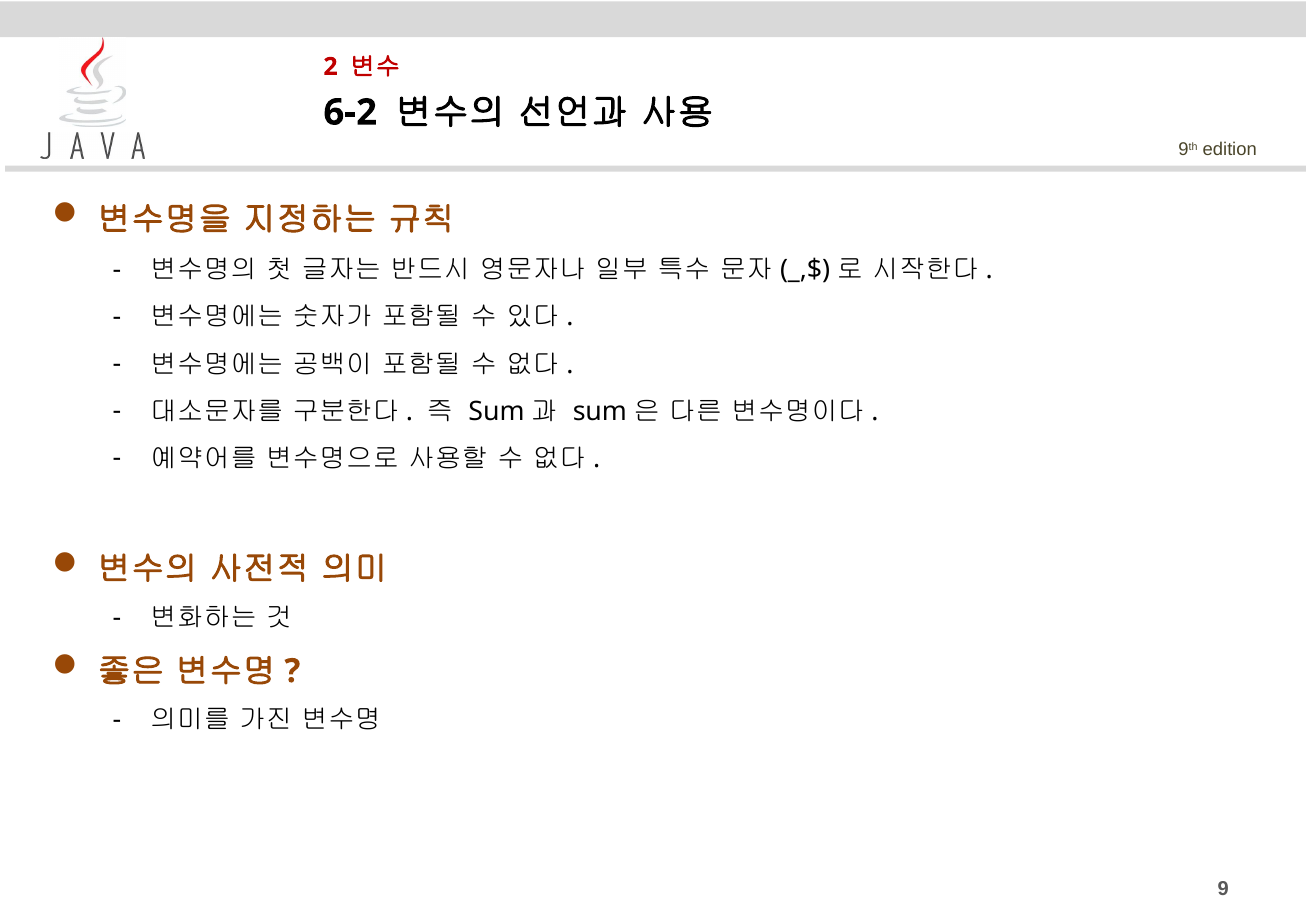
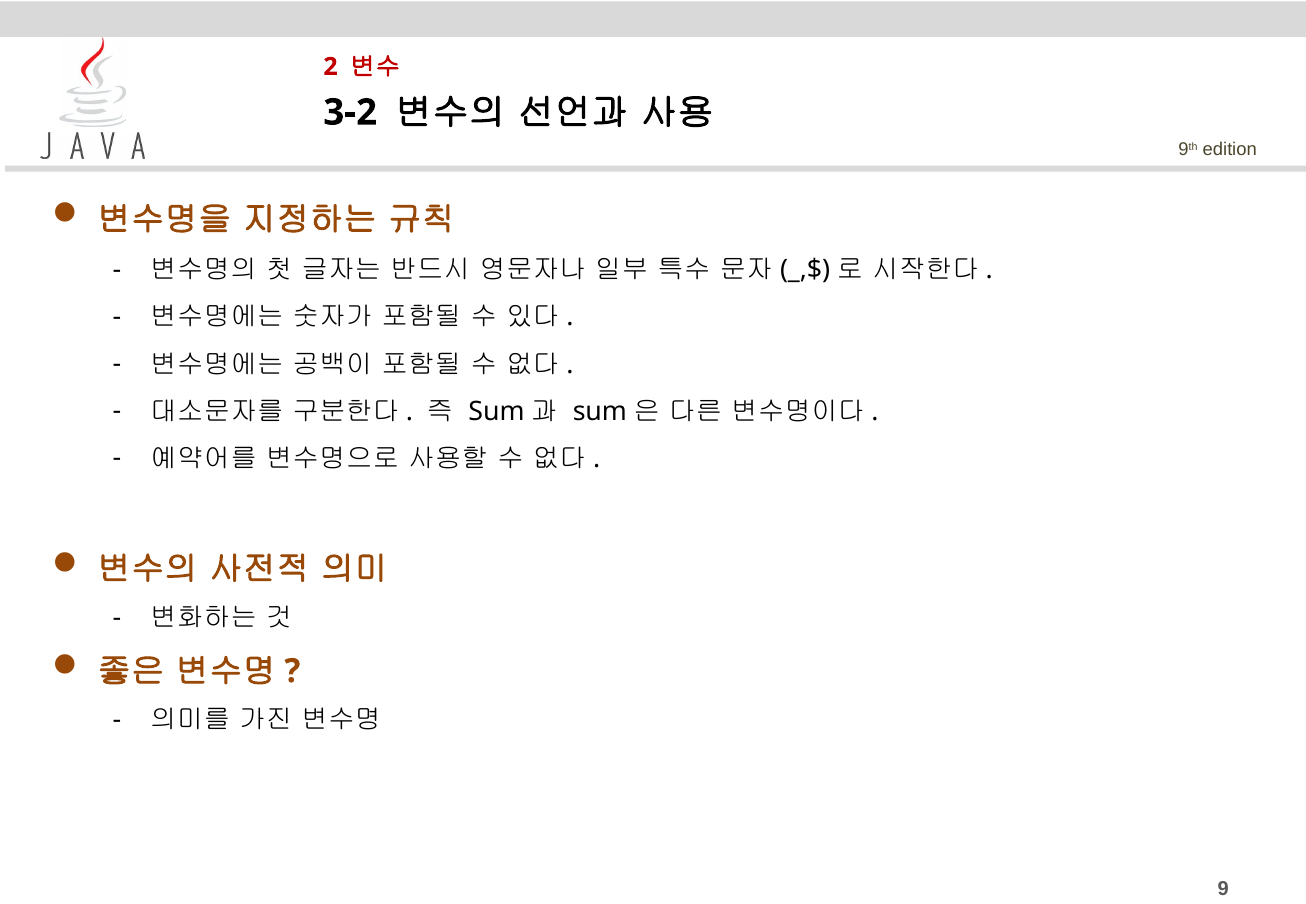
6-2: 6-2 -> 3-2 (350, 112)
